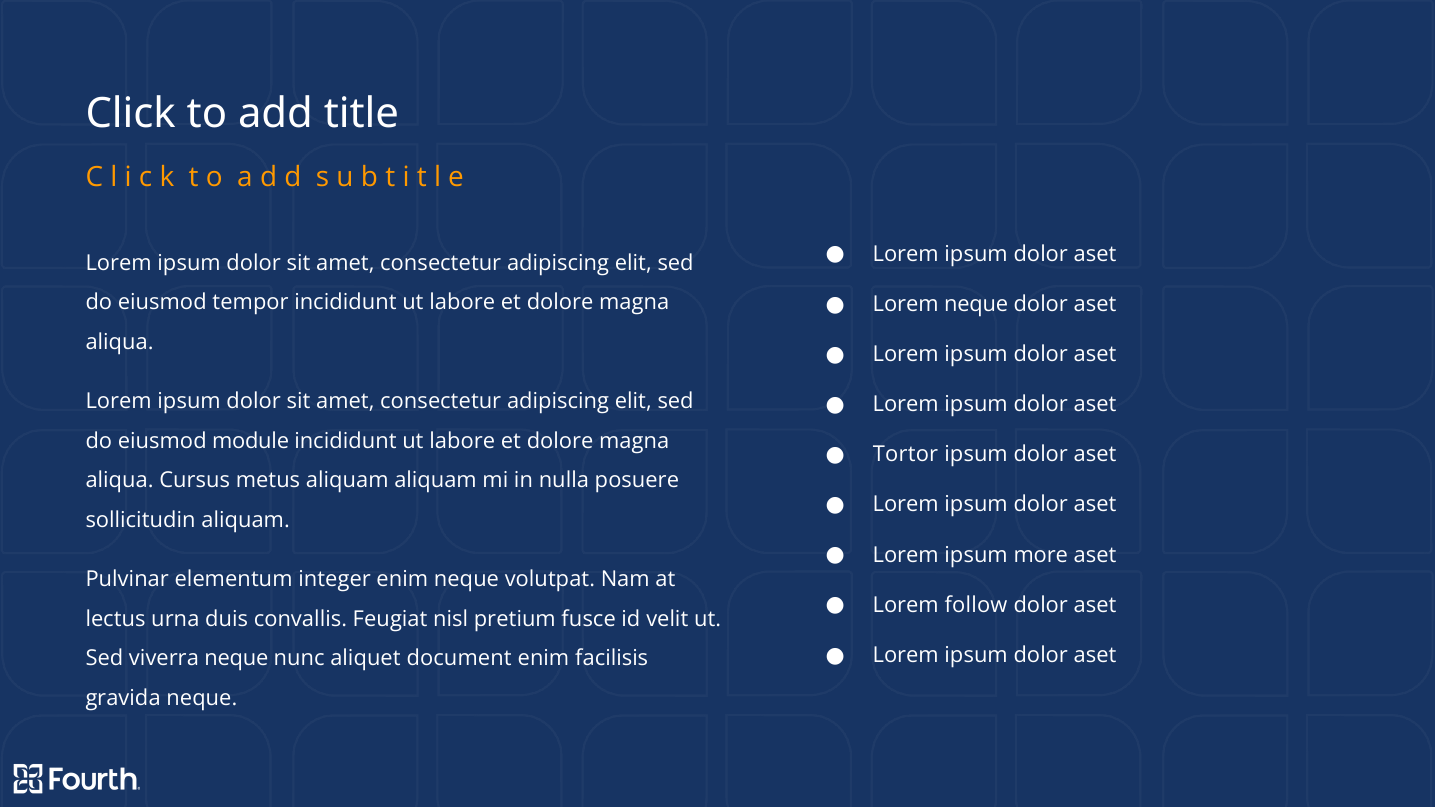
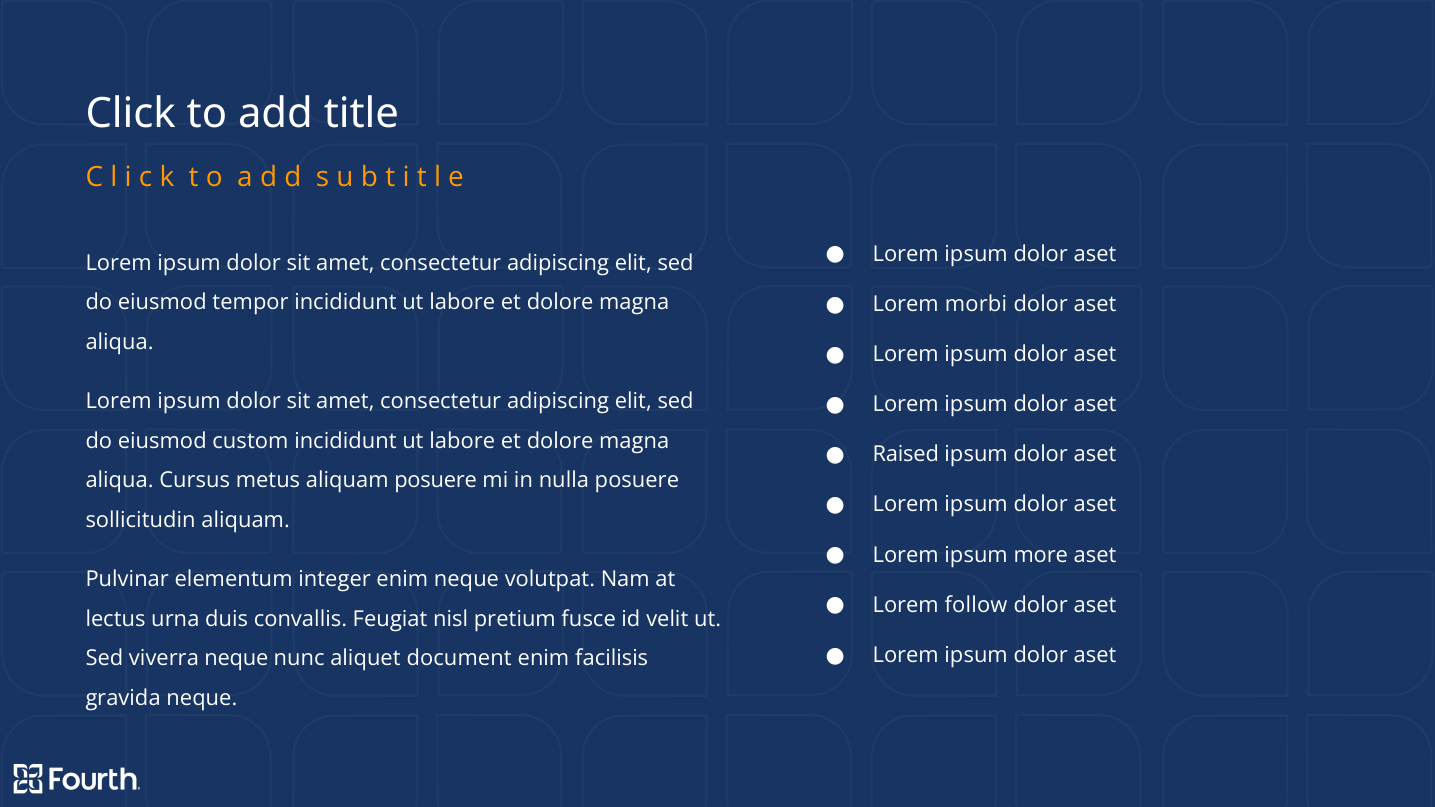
Lorem neque: neque -> morbi (976, 304)
module: module -> custom (250, 441)
Tortor: Tortor -> Raised (906, 455)
aliquam aliquam: aliquam -> posuere (436, 481)
